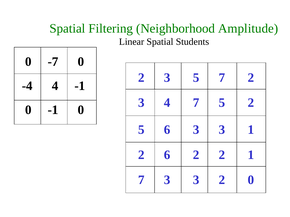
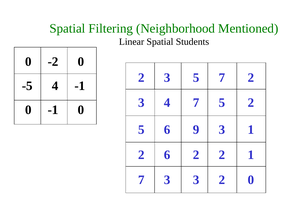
Amplitude: Amplitude -> Mentioned (248, 28)
-7: -7 -> -2 (53, 62)
-4: -4 -> -5 (27, 86)
6 3: 3 -> 9 (196, 130)
